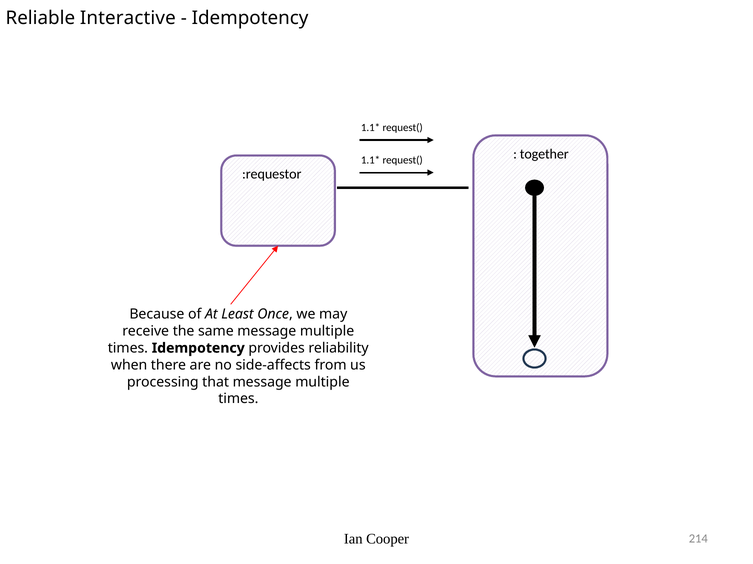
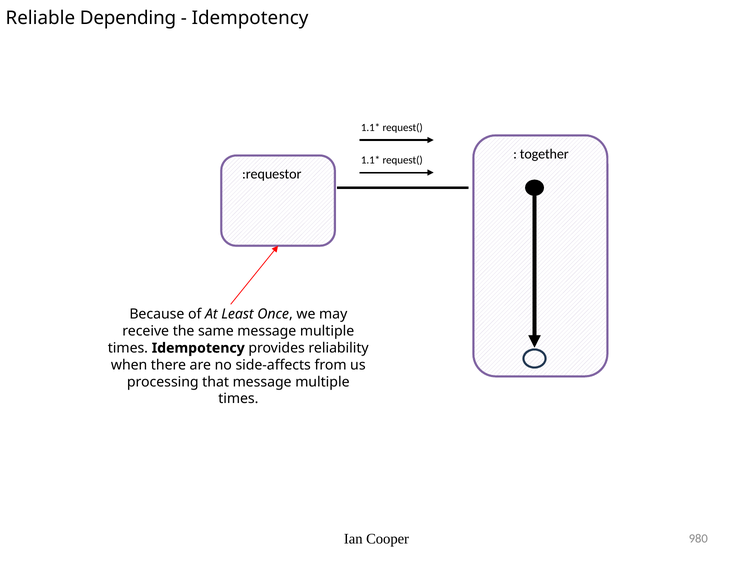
Interactive: Interactive -> Depending (128, 18)
214: 214 -> 980 (698, 539)
